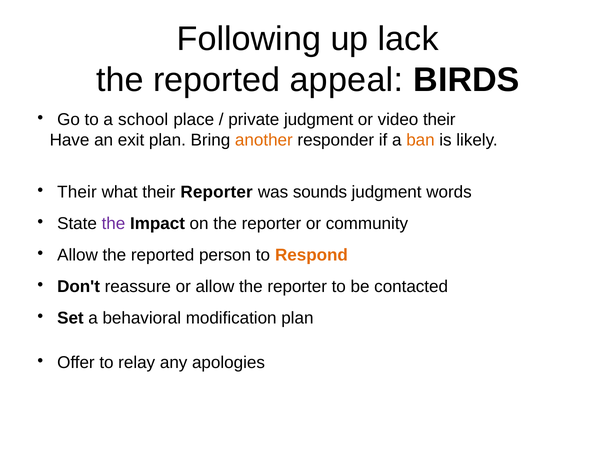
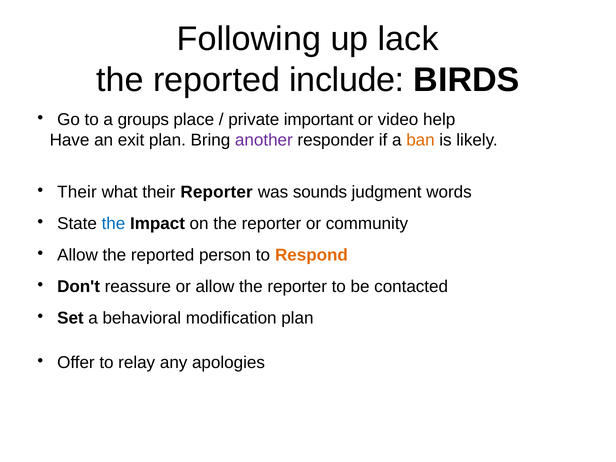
appeal: appeal -> include (347, 80)
school: school -> groups (143, 120)
private judgment: judgment -> important (319, 120)
video their: their -> help (439, 120)
another colour: orange -> purple (264, 140)
the colour: purple -> blue (113, 223)
